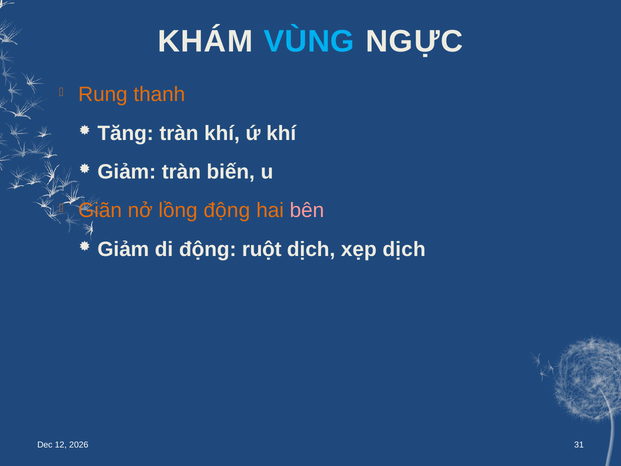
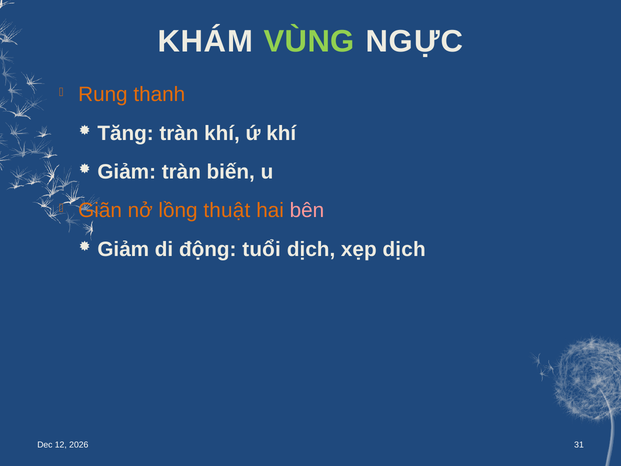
VÙNG colour: light blue -> light green (309, 41)
lồng động: động -> thuật (227, 210)
ruột: ruột -> tuổi (262, 249)
